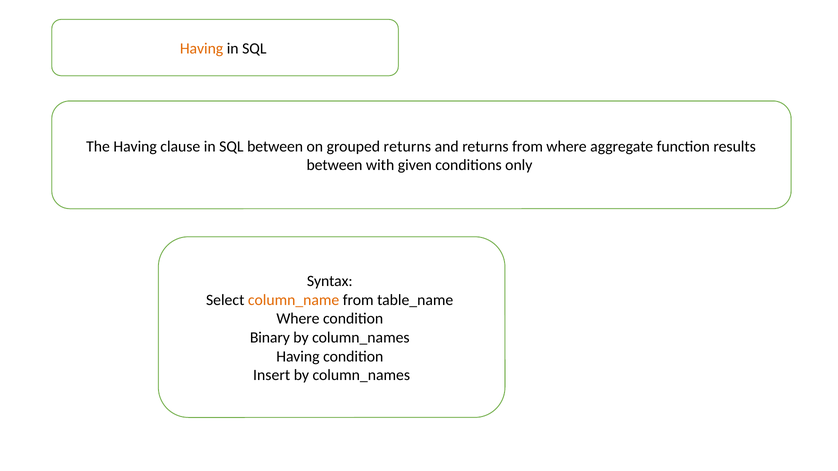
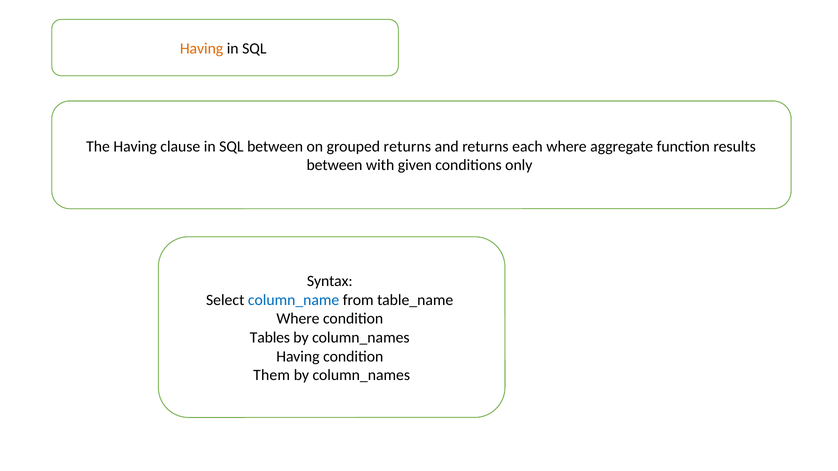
returns from: from -> each (527, 147)
column_name colour: orange -> blue (294, 300)
Binary: Binary -> Tables (270, 338)
Insert: Insert -> Them (272, 376)
